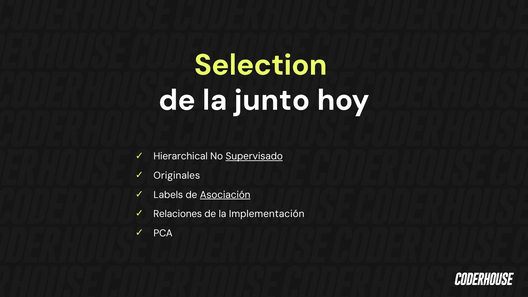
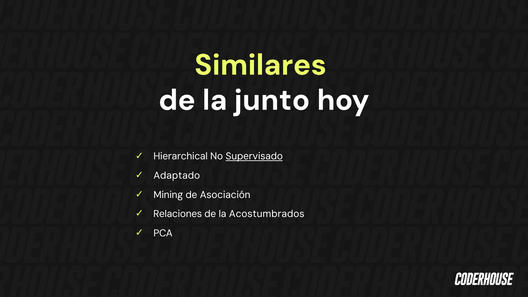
Selection: Selection -> Similares (260, 65)
Originales: Originales -> Adaptado (177, 176)
Labels: Labels -> Mining (168, 195)
Asociación underline: present -> none (225, 195)
Implementación: Implementación -> Acostumbrados (267, 214)
